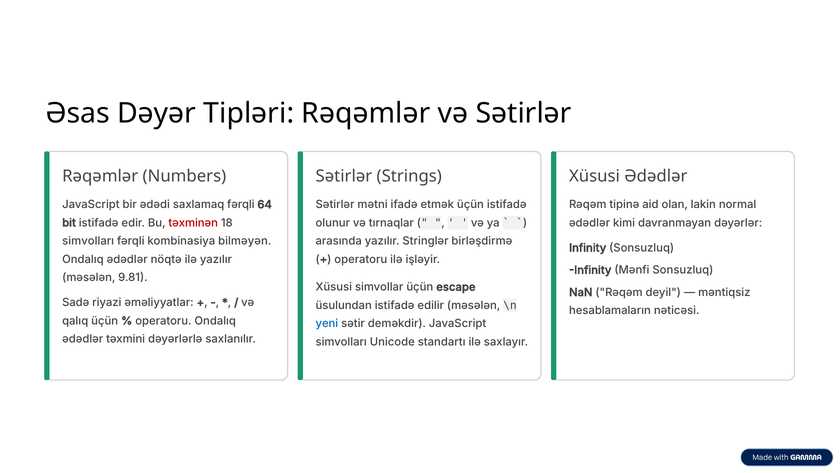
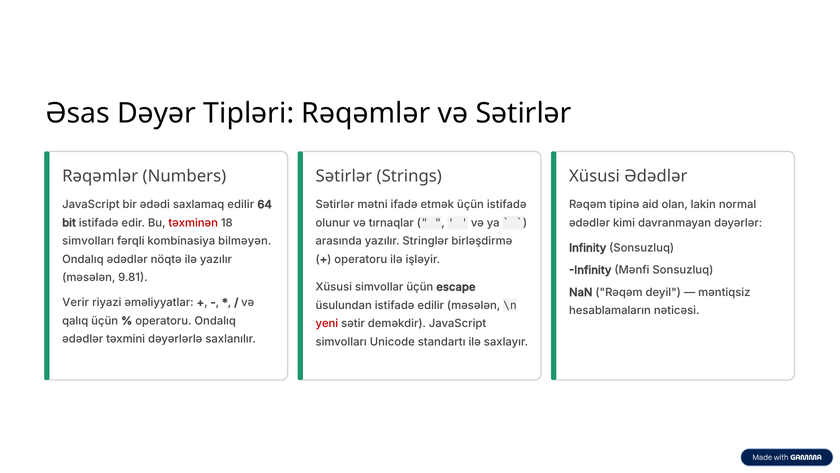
saxlamaq fərqli: fərqli -> edilir (241, 204)
Sadə: Sadə -> Verir (76, 302)
yeni colour: blue -> red (327, 323)
